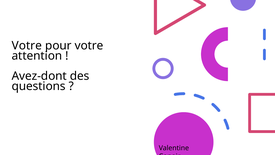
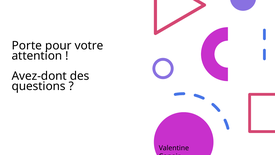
Votre: Votre -> Porte (27, 45)
